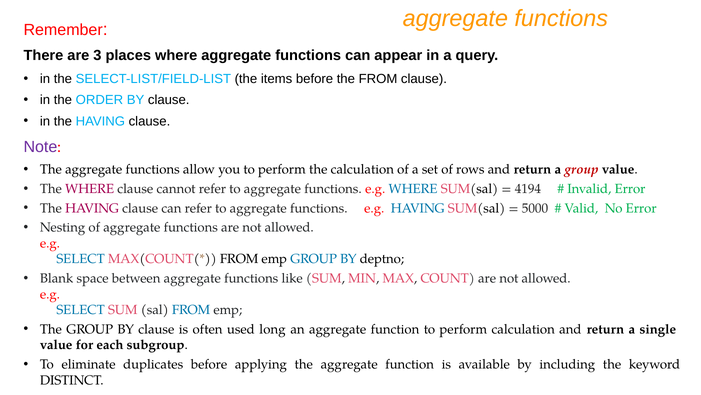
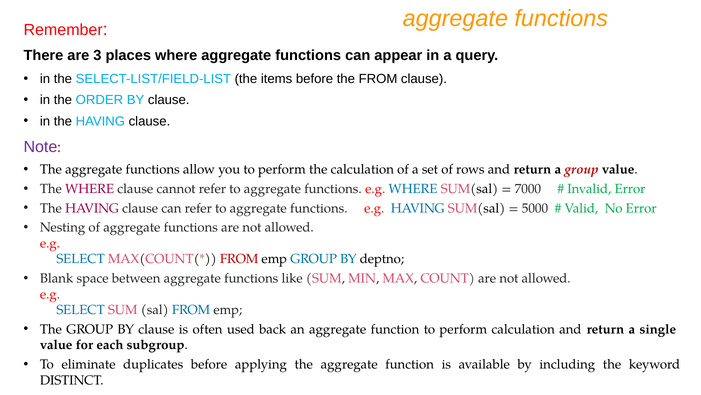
4194: 4194 -> 7000 (528, 189)
FROM colour: black -> red (239, 259)
long: long -> back (273, 329)
